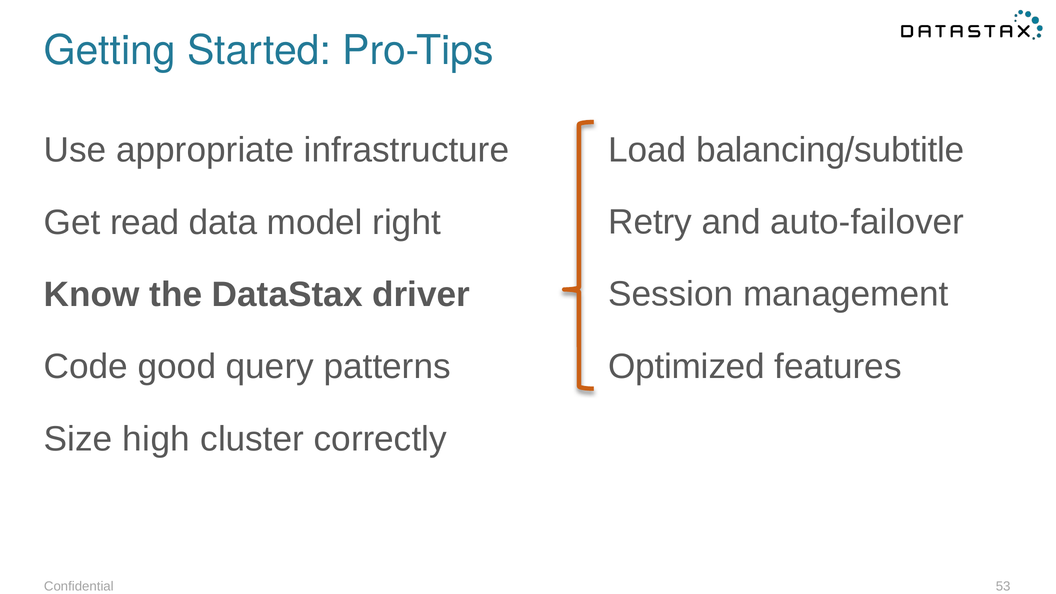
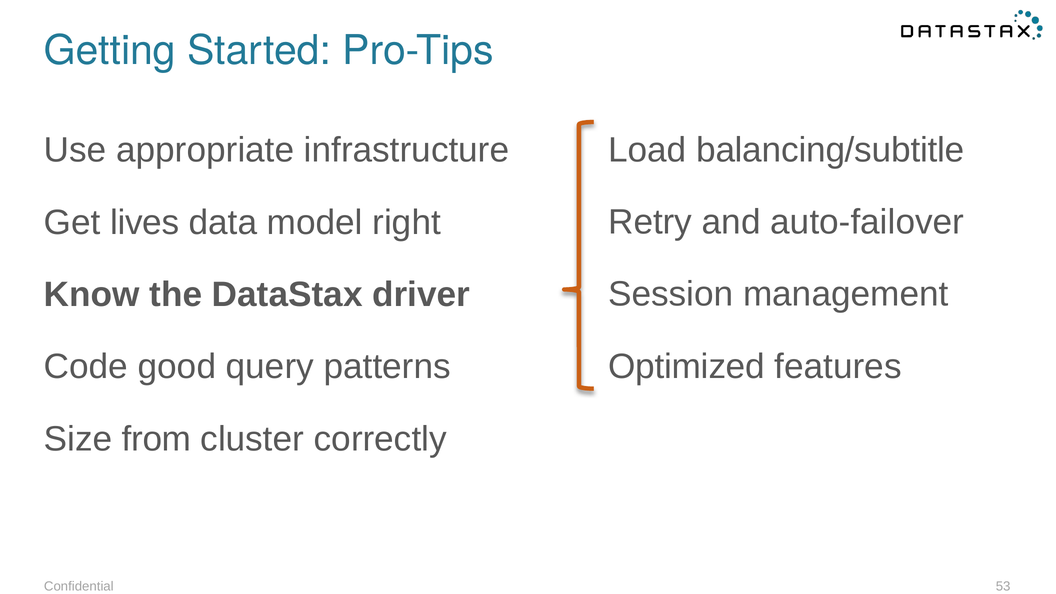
read: read -> lives (145, 222)
high: high -> from (157, 439)
